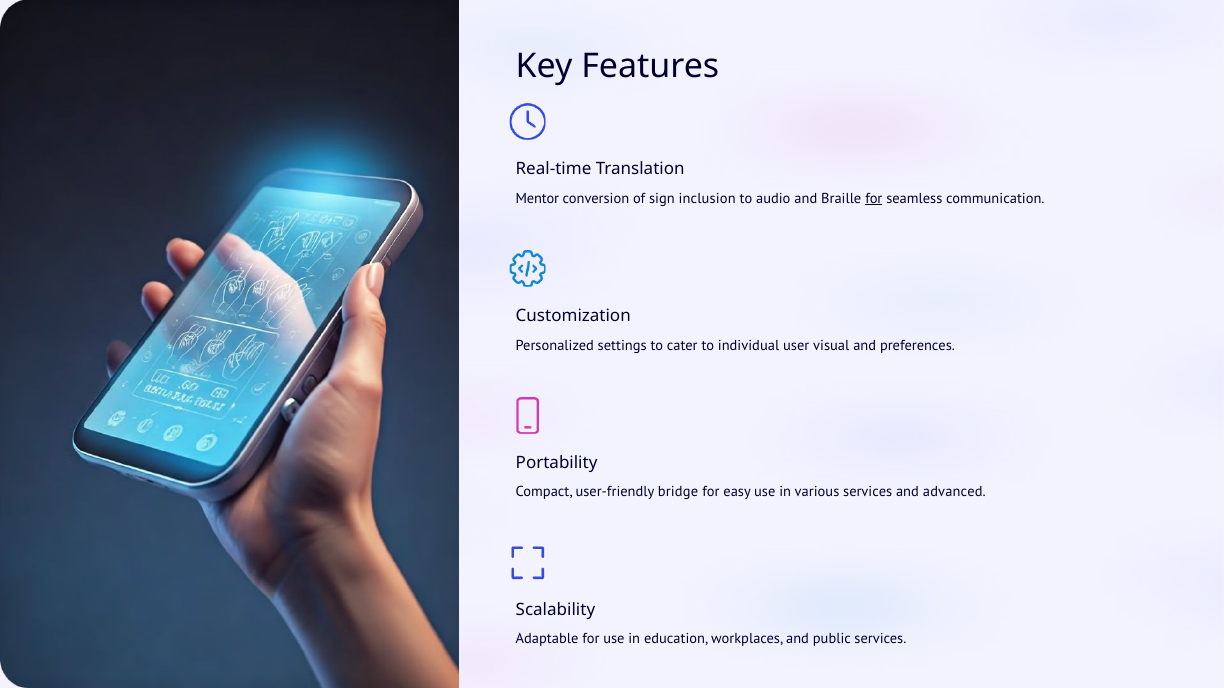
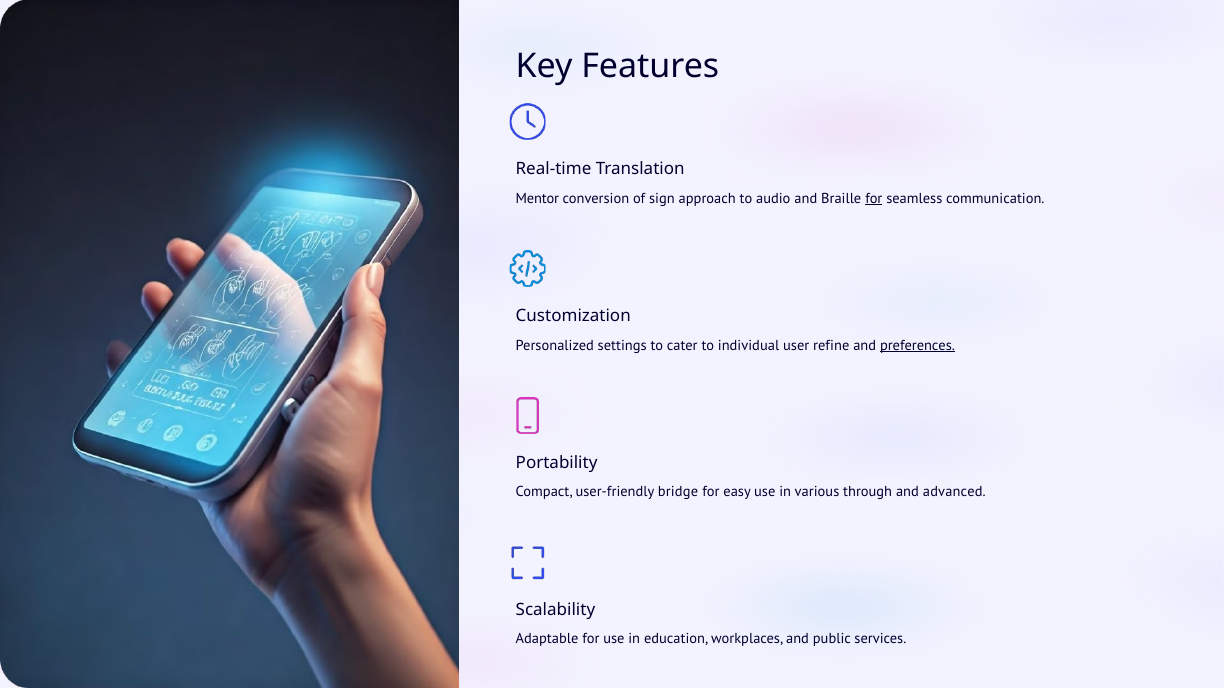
inclusion: inclusion -> approach (707, 199)
visual: visual -> refine (831, 346)
preferences underline: none -> present (917, 346)
various services: services -> through (868, 493)
